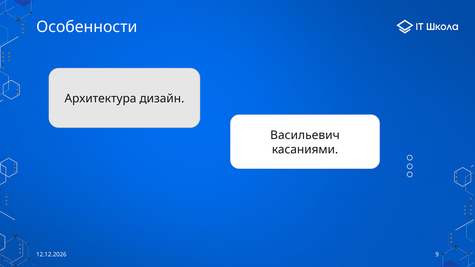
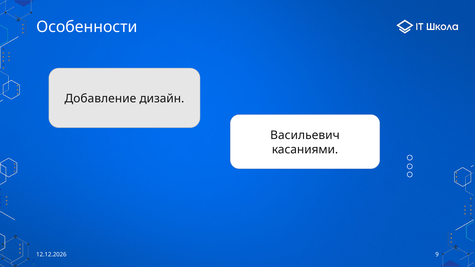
Архитектура: Архитектура -> Добавление (100, 99)
